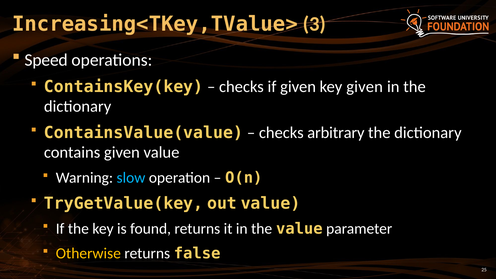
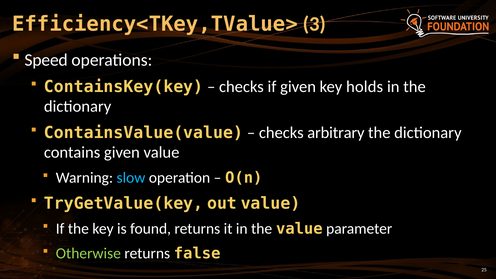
Increasing<TKey,TValue>: Increasing<TKey,TValue> -> Efficiency<TKey,TValue> (155, 24)
key given: given -> holds (365, 87)
Otherwise colour: yellow -> light green (88, 254)
